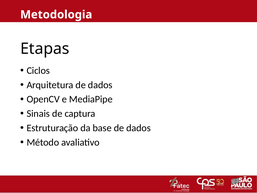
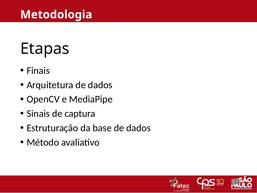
Ciclos: Ciclos -> Finais (38, 70)
